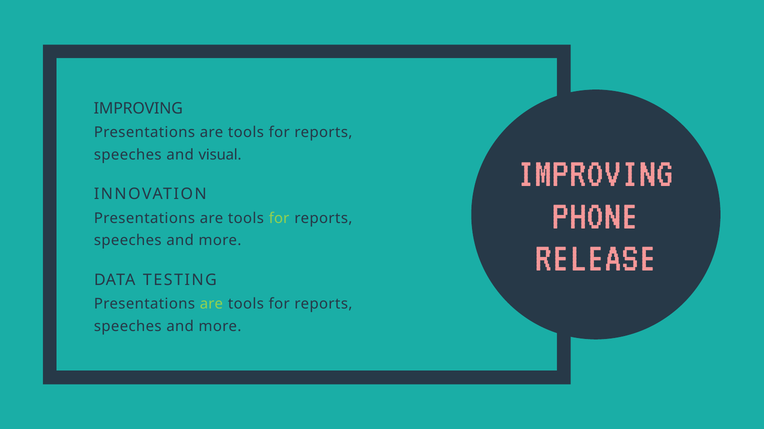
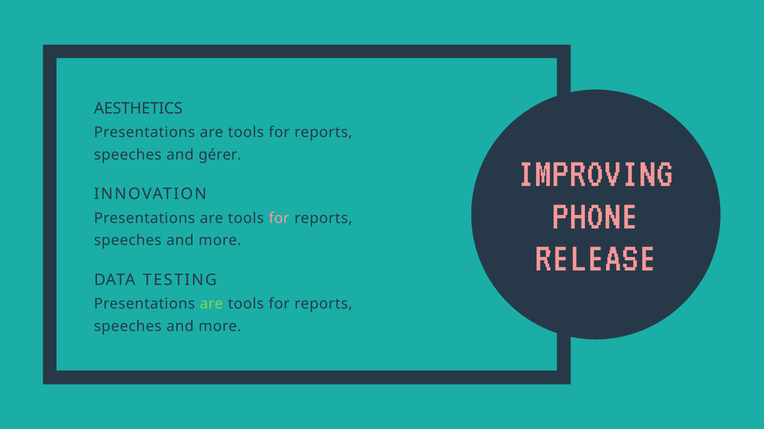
IMPROVING: IMPROVING -> AESTHETICS (138, 109)
visual: visual -> gérer (220, 155)
for colour: light green -> pink (279, 219)
